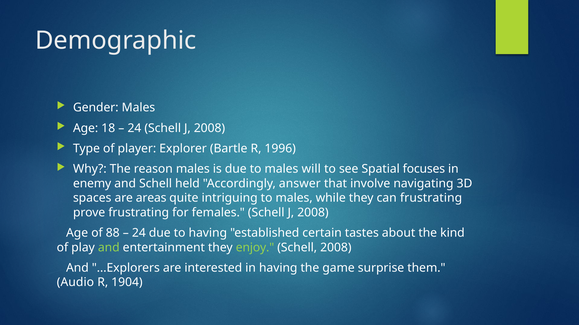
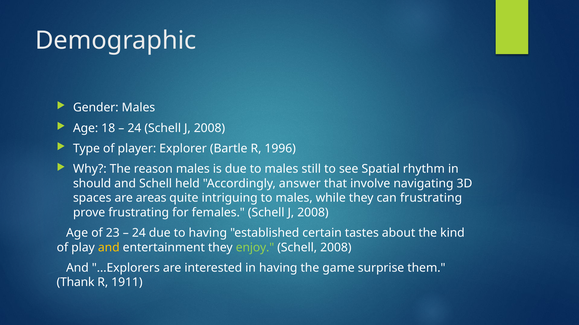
will: will -> still (311, 169)
focuses: focuses -> rhythm (424, 169)
enemy: enemy -> should (92, 184)
88: 88 -> 23 (113, 233)
and colour: light green -> yellow (109, 248)
Audio: Audio -> Thank (76, 283)
1904: 1904 -> 1911 (127, 283)
